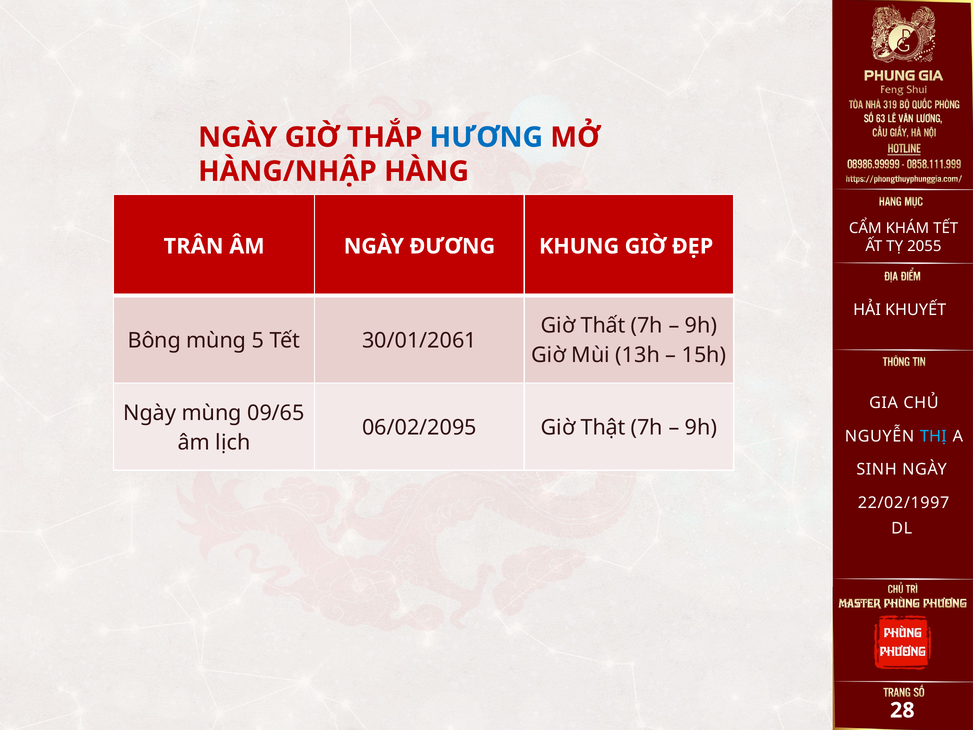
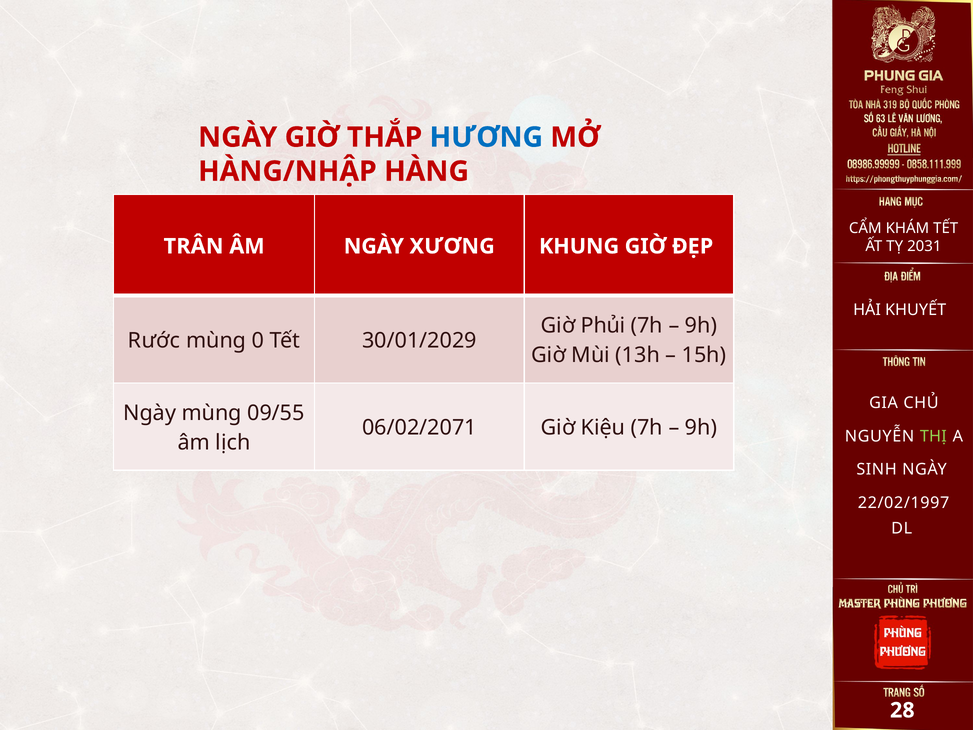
2055: 2055 -> 2031 (924, 246)
ĐƯƠNG: ĐƯƠNG -> XƯƠNG (452, 246)
Thất: Thất -> Phủi (603, 326)
Bông: Bông -> Rước (154, 340)
5: 5 -> 0 (258, 340)
30/01/2061: 30/01/2061 -> 30/01/2029 (419, 340)
09/65: 09/65 -> 09/55 (276, 413)
06/02/2095: 06/02/2095 -> 06/02/2071 (419, 428)
Thật: Thật -> Kiệu (603, 428)
THỊ colour: light blue -> light green (933, 436)
